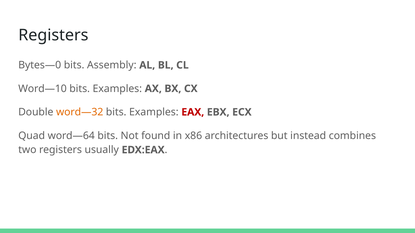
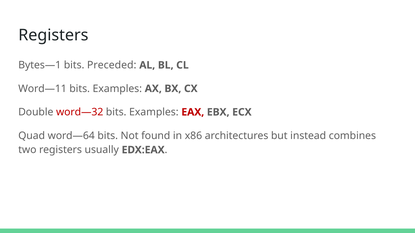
Bytes—0: Bytes—0 -> Bytes—1 (40, 65)
Assembly: Assembly -> Preceded (112, 65)
Word—10: Word—10 -> Word—11 (43, 89)
word—32 colour: orange -> red (80, 112)
